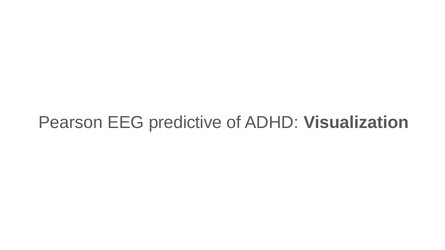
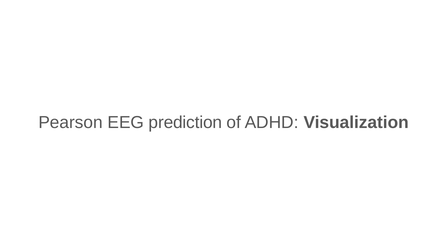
predictive: predictive -> prediction (185, 122)
